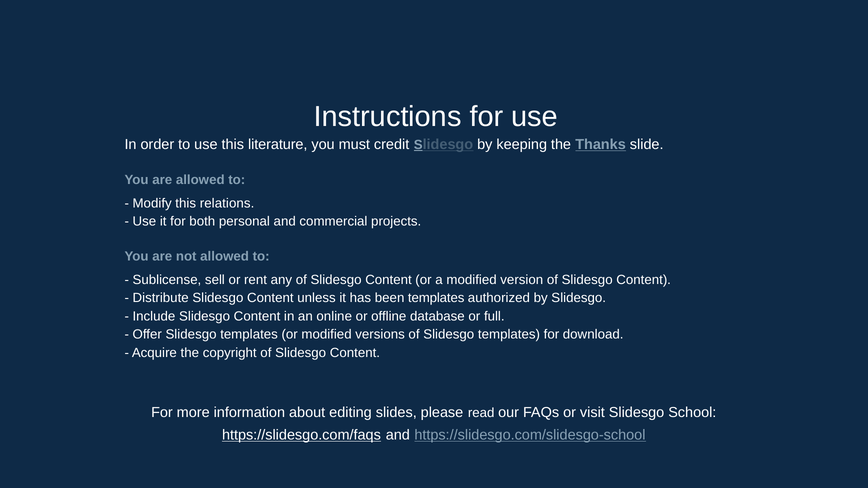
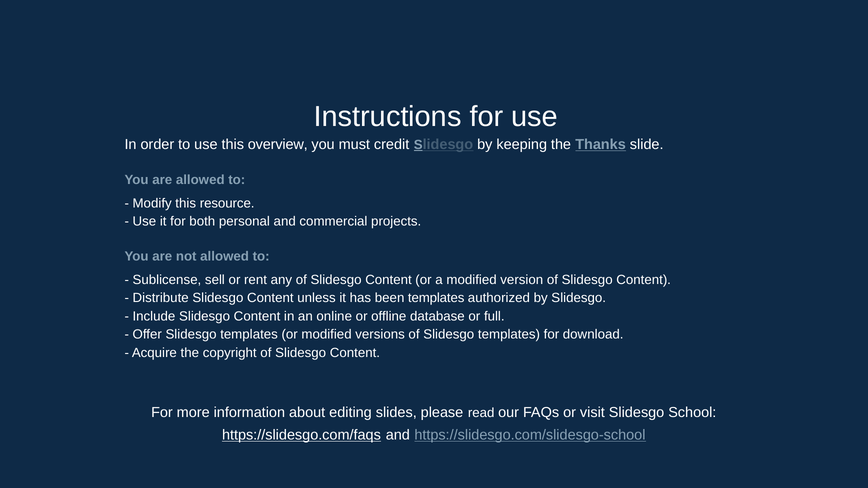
literature: literature -> overview (278, 144)
relations: relations -> resource (227, 203)
